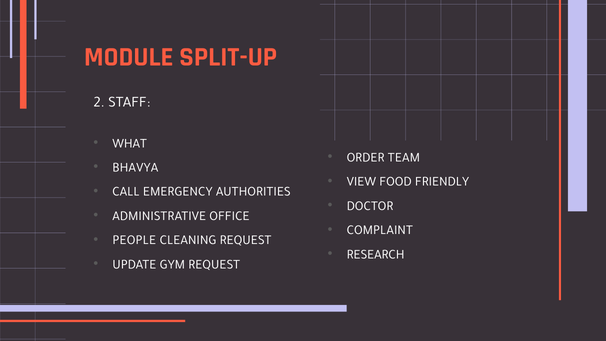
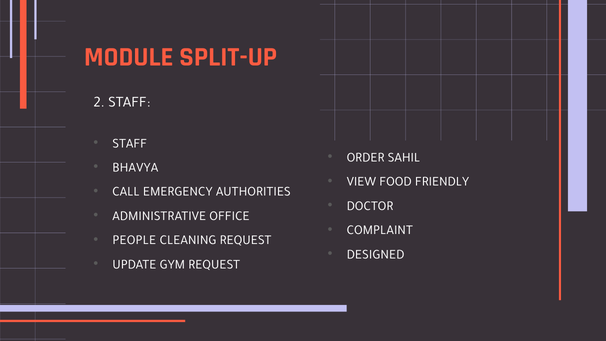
WHAT: WHAT -> STAFF (130, 143)
TEAM: TEAM -> SAHIL (404, 157)
RESEARCH: RESEARCH -> DESIGNED (376, 254)
